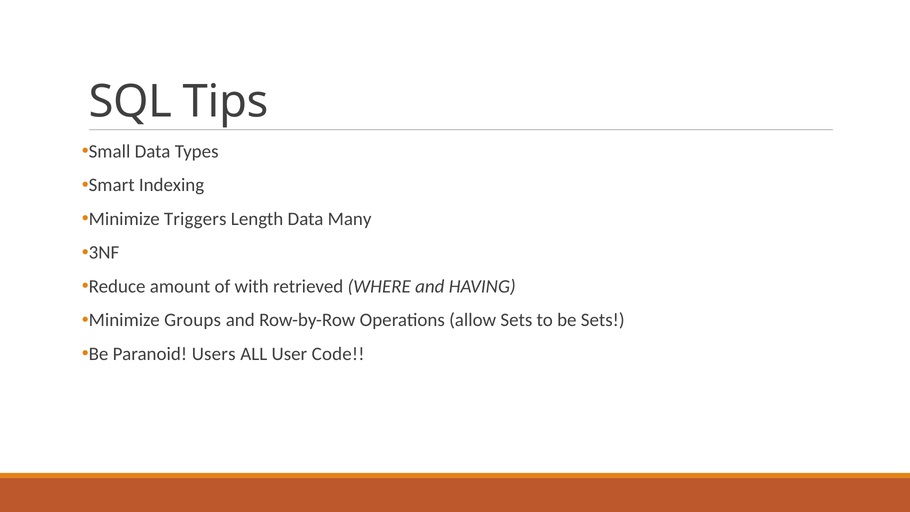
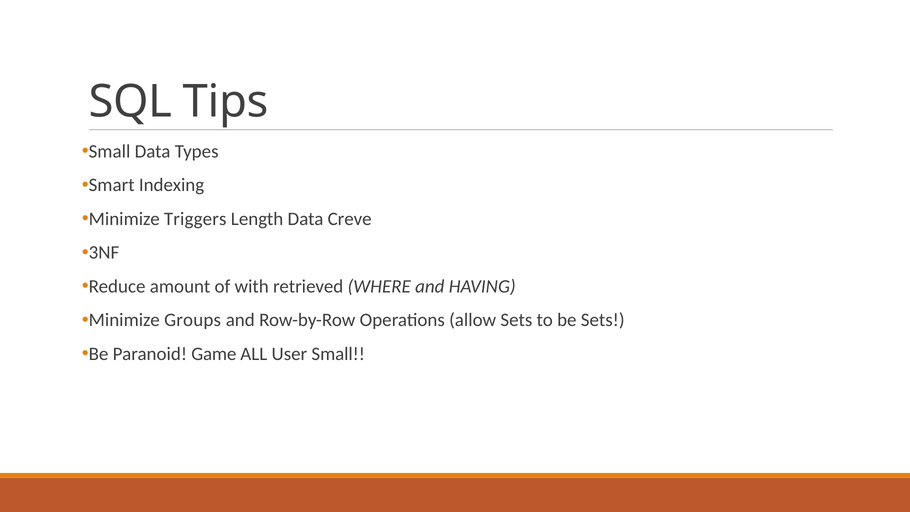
Many: Many -> Creve (350, 219)
Users: Users -> Game (214, 354)
User Code: Code -> Small (338, 354)
